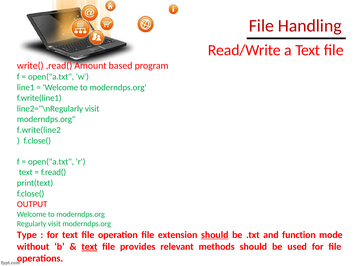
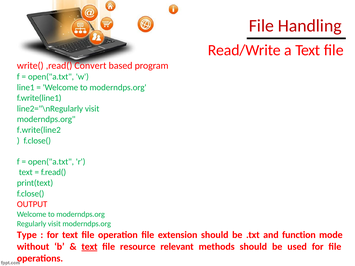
Amount: Amount -> Convert (90, 66)
should underline: present -> none (215, 235)
provides: provides -> resource (138, 247)
